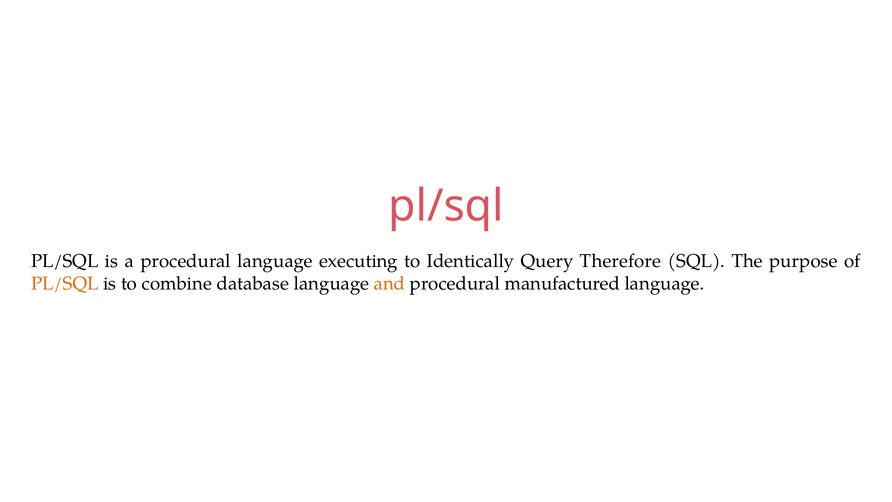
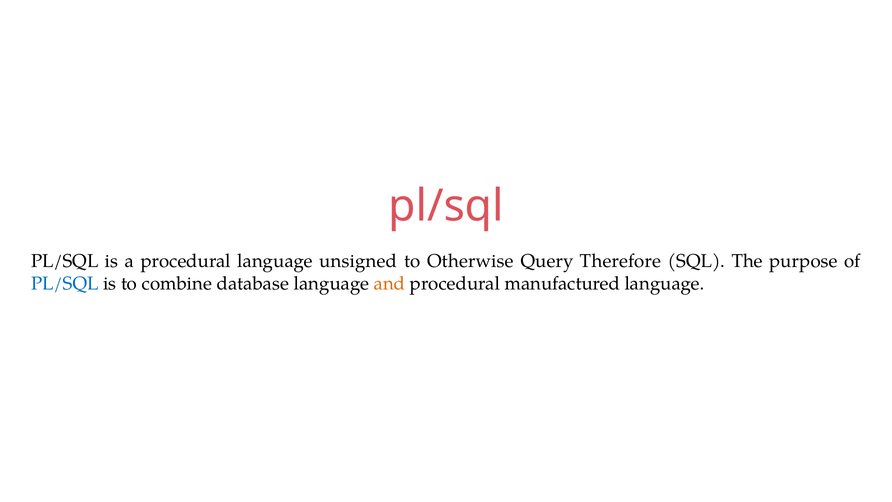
executing: executing -> unsigned (358, 261)
Identically: Identically -> Otherwise (470, 261)
PL/SQL colour: orange -> blue (65, 283)
